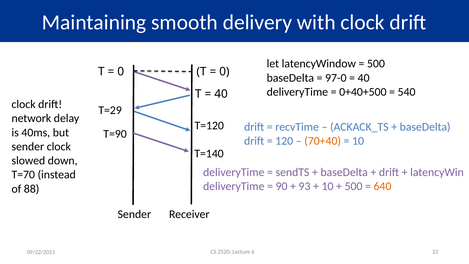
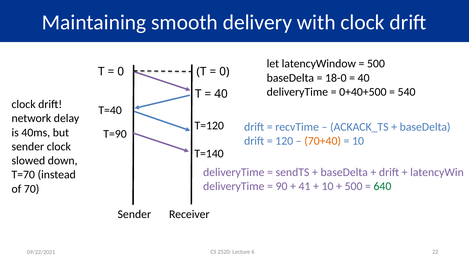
97-0: 97-0 -> 18-0 (336, 78)
T=29: T=29 -> T=40 (110, 110)
93: 93 -> 41 (305, 186)
640 colour: orange -> green (382, 186)
88: 88 -> 70 (32, 189)
